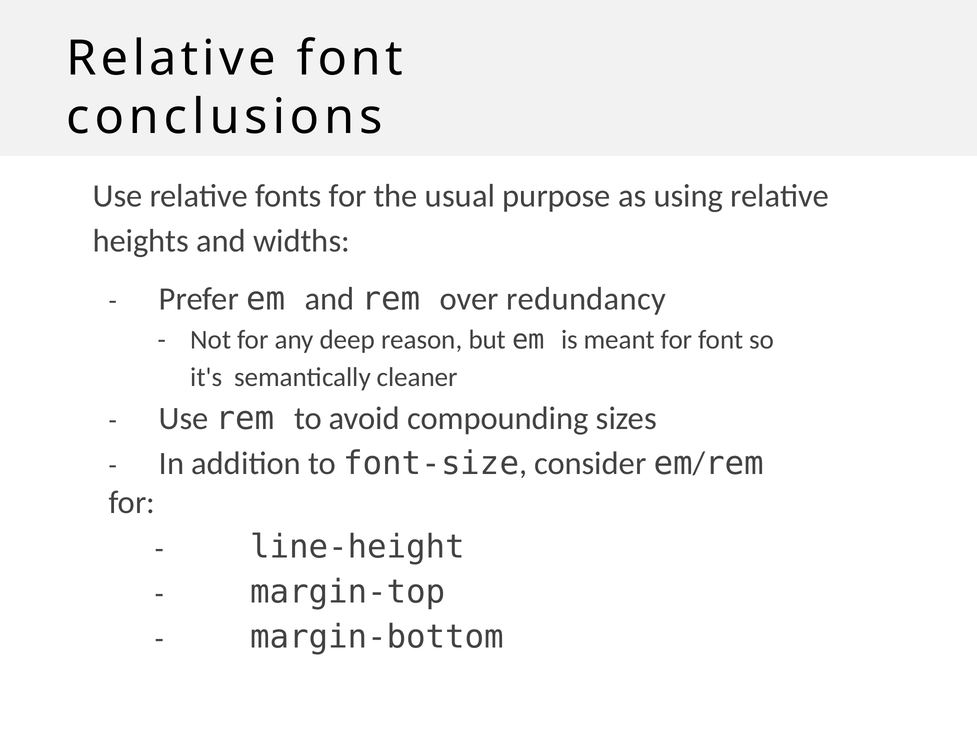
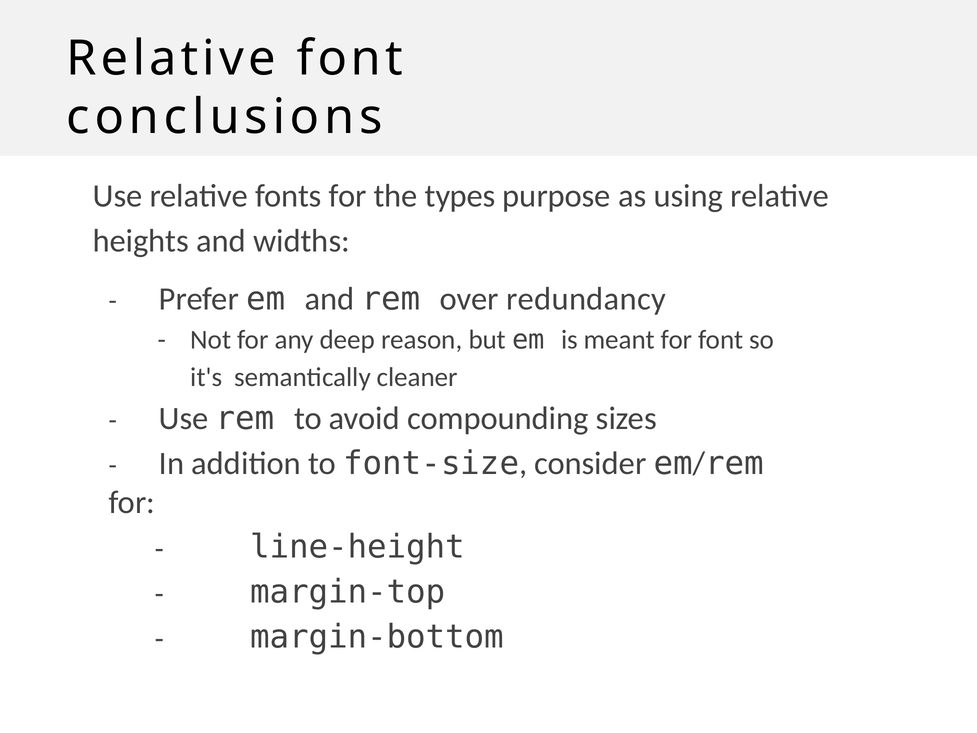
usual: usual -> types (460, 196)
